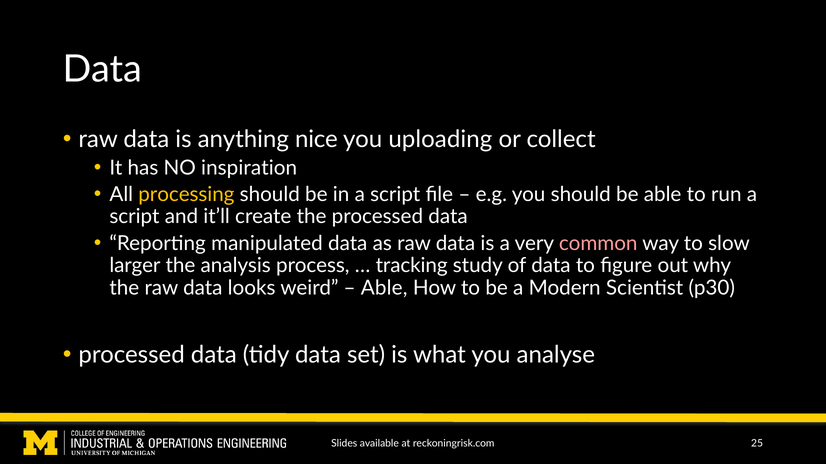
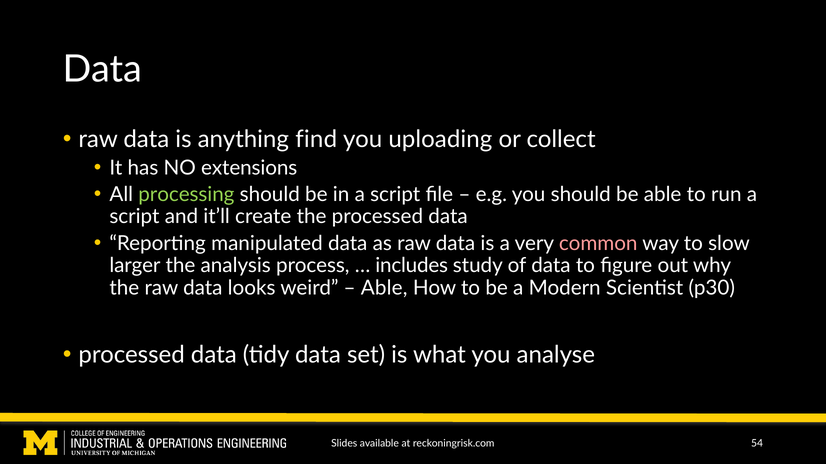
nice: nice -> find (316, 140)
inspiration: inspiration -> extensions (249, 168)
processing colour: yellow -> light green (186, 195)
tracking: tracking -> includes (412, 266)
25: 25 -> 54 (757, 444)
